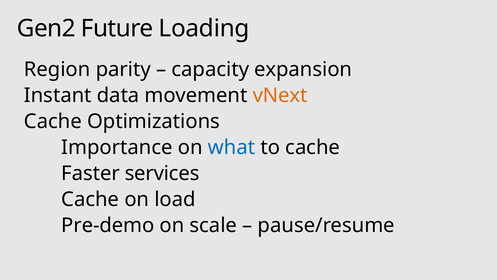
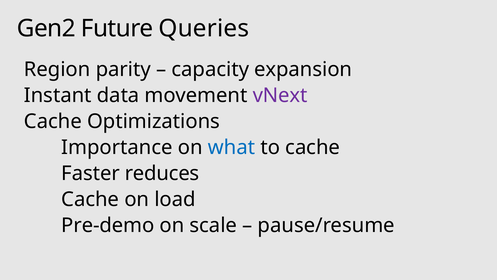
Loading: Loading -> Queries (204, 28)
vNext colour: orange -> purple (280, 95)
services: services -> reduces (162, 173)
